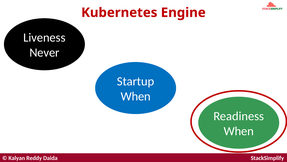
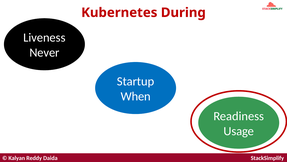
Engine: Engine -> During (183, 13)
When: When -> Usage (239, 131)
